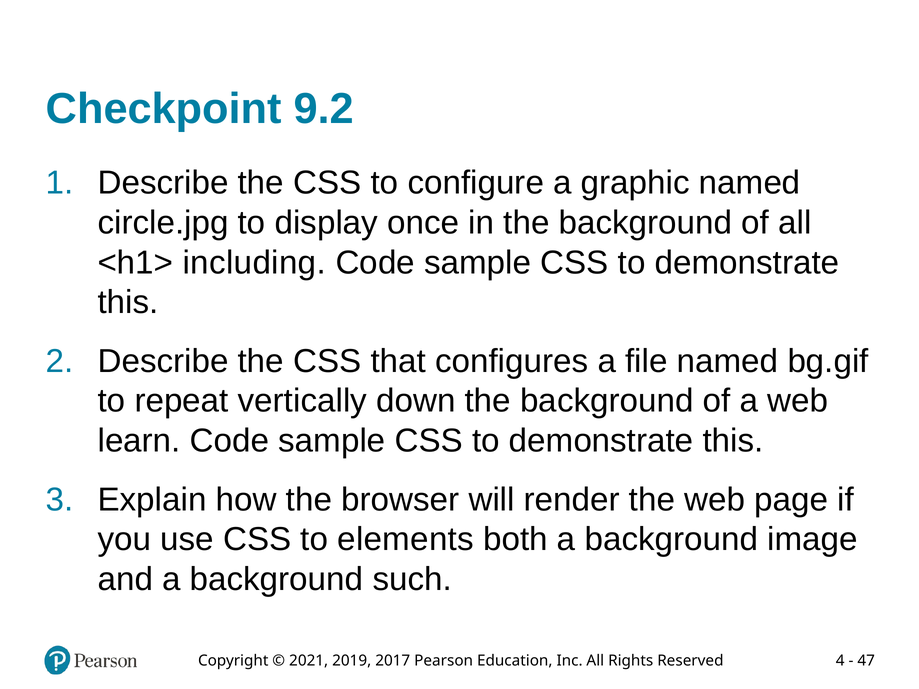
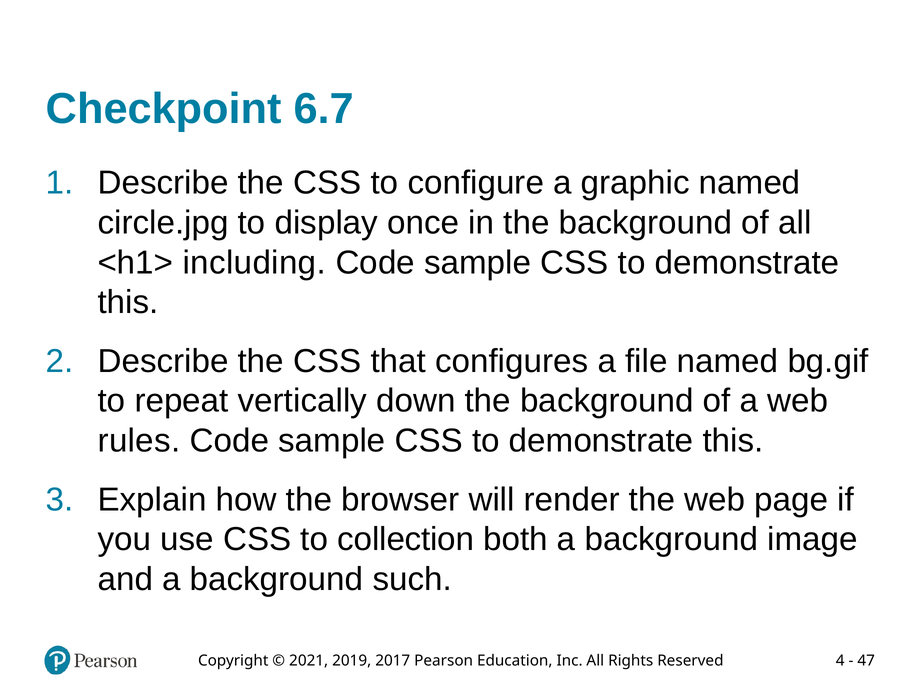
9.2: 9.2 -> 6.7 (324, 109)
learn: learn -> rules (139, 441)
elements: elements -> collection (406, 540)
